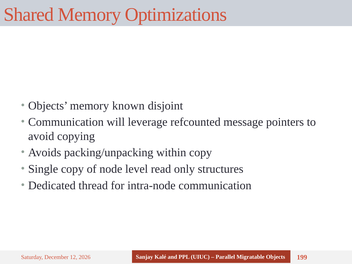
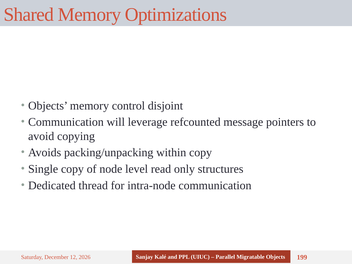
known: known -> control (128, 106)
